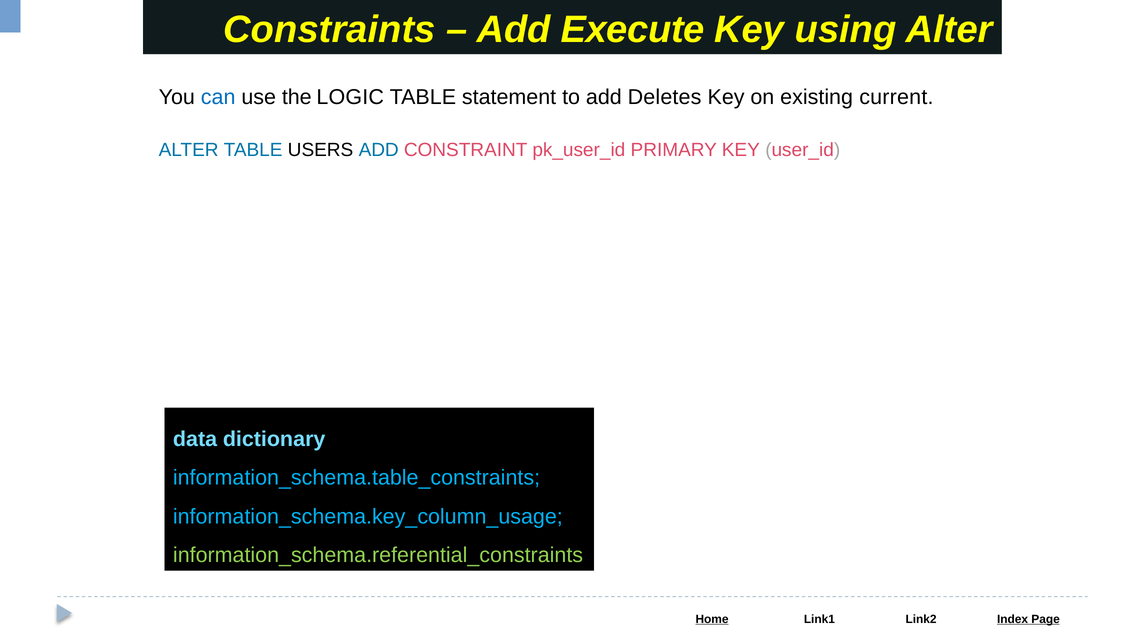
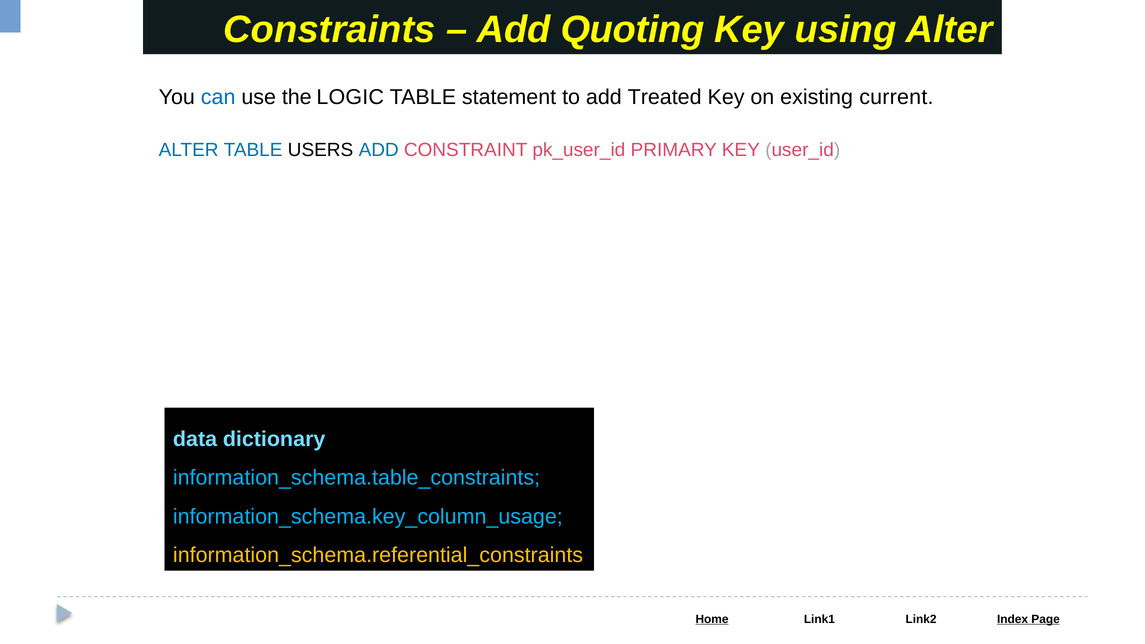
Execute: Execute -> Quoting (633, 30)
Deletes: Deletes -> Treated (665, 97)
information_schema.referential_constraints colour: light green -> yellow (378, 555)
